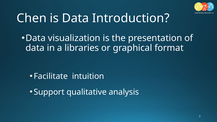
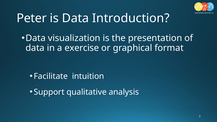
Chen: Chen -> Peter (32, 18)
libraries: libraries -> exercise (82, 48)
